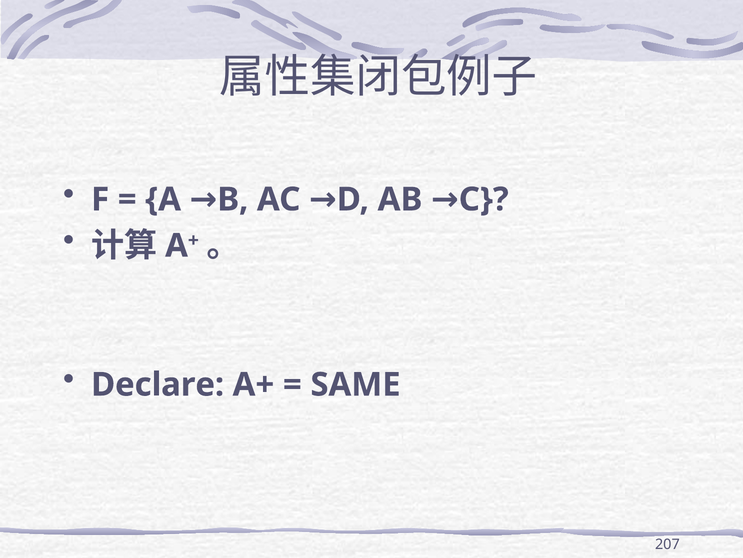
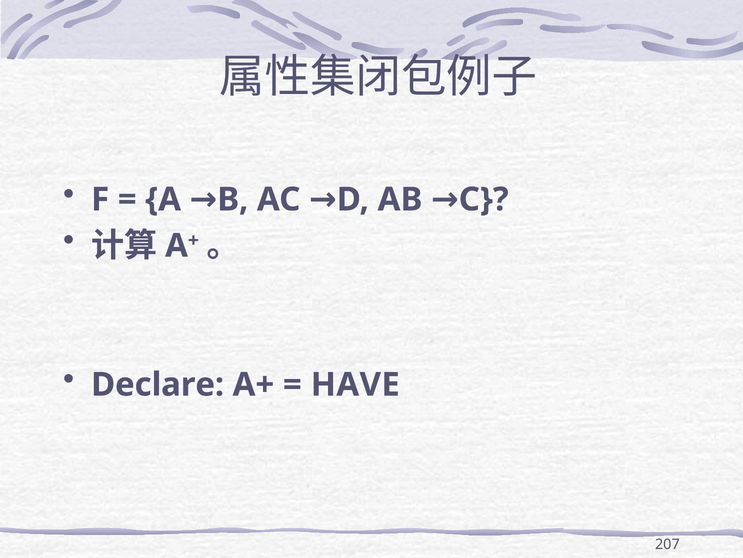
SAME: SAME -> HAVE (355, 384)
